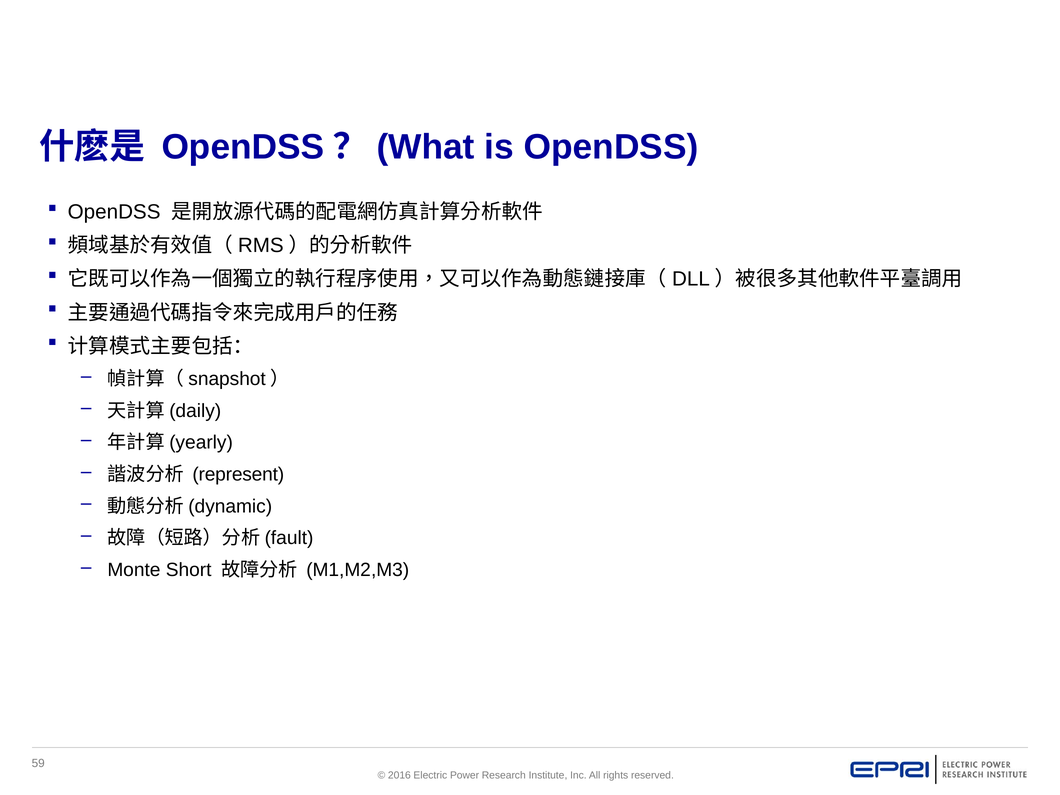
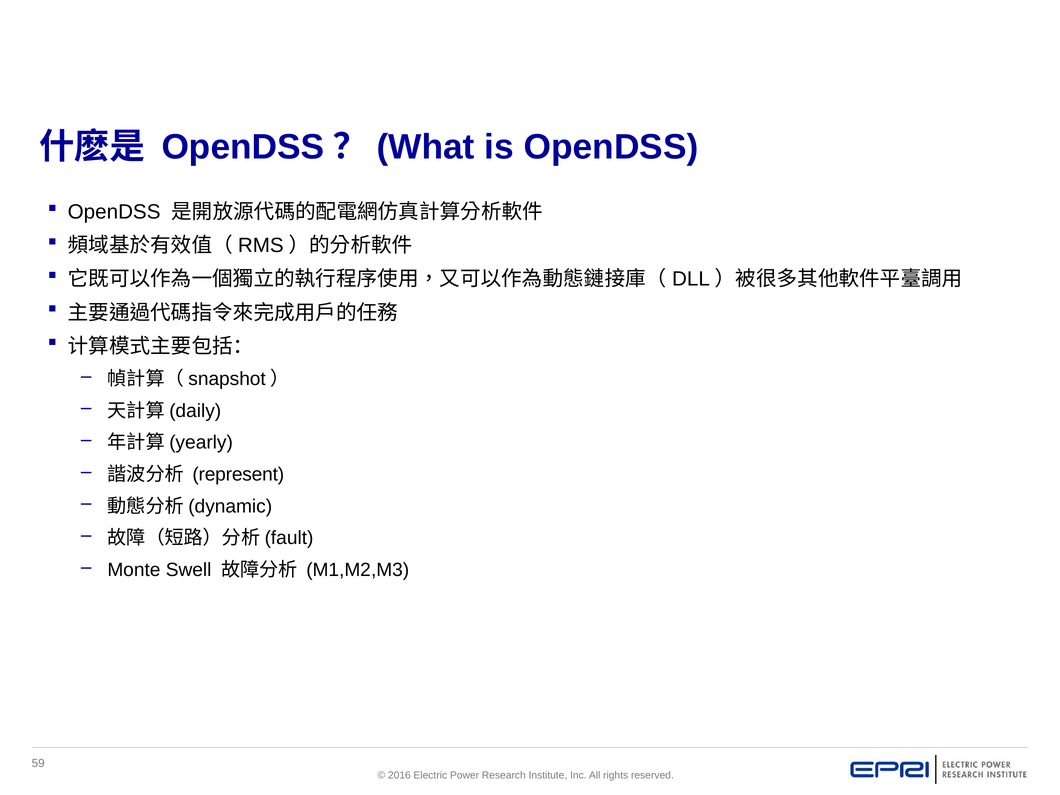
Short: Short -> Swell (189, 570)
